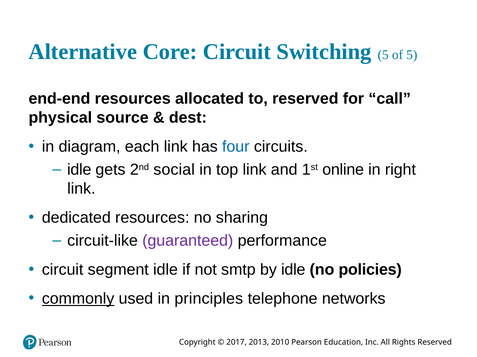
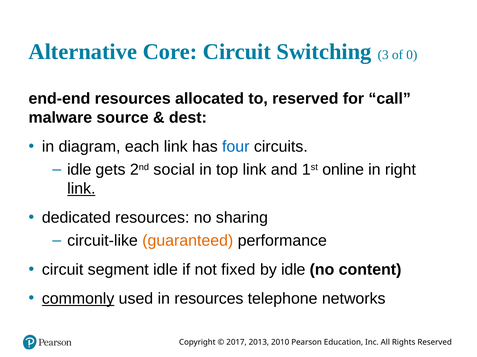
Switching 5: 5 -> 3 (383, 55)
of 5: 5 -> 0 (412, 55)
physical: physical -> malware (60, 118)
link underline: none -> present (81, 189)
guaranteed colour: purple -> orange (188, 241)
smtp: smtp -> fixed (238, 270)
policies: policies -> content (370, 270)
in principles: principles -> resources (209, 299)
